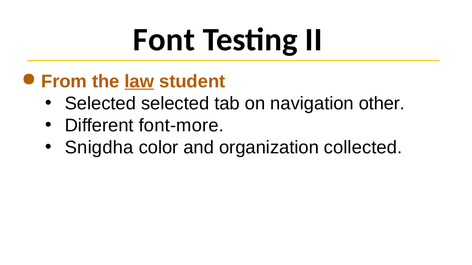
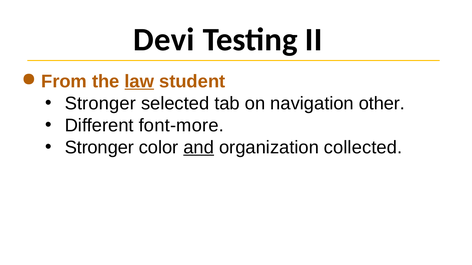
Font: Font -> Devi (164, 40)
Selected: Selected -> Stronger (100, 104)
Snigdha: Snigdha -> Stronger (99, 148)
and underline: none -> present (199, 148)
